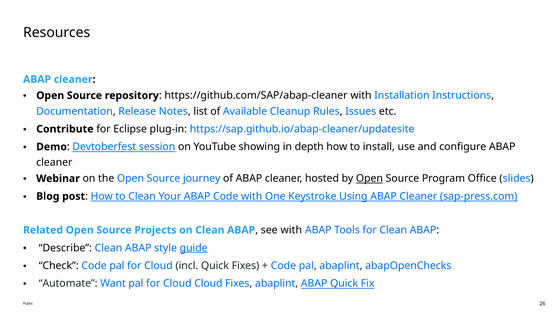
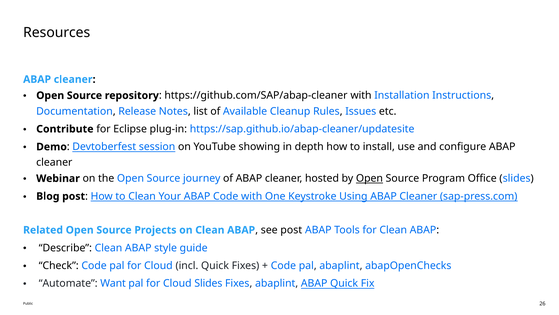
see with: with -> post (291, 230)
guide underline: present -> none (194, 247)
Cloud Cloud: Cloud -> Slides (208, 283)
